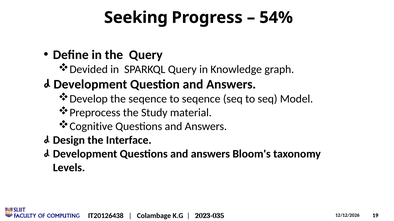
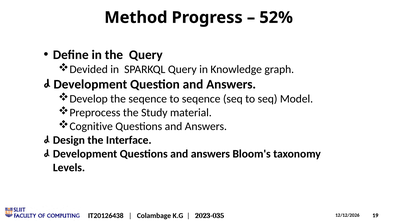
Seeking: Seeking -> Method (136, 18)
54%: 54% -> 52% (276, 18)
